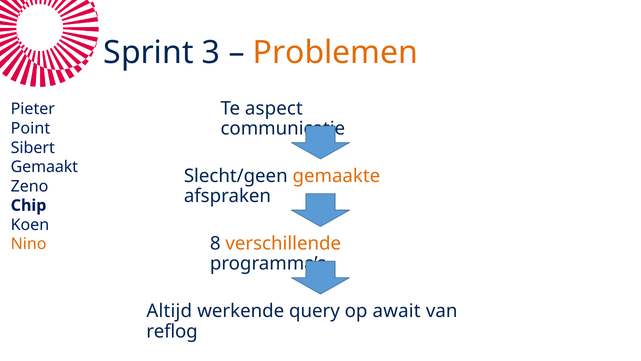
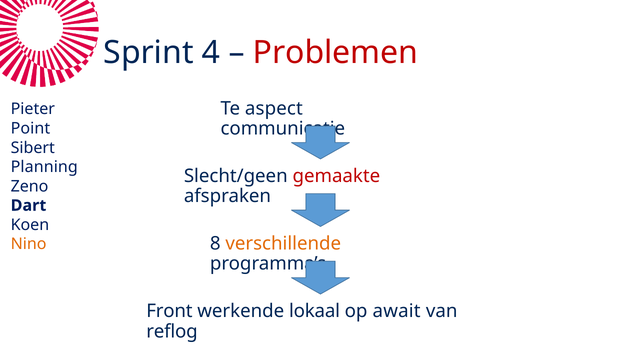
3: 3 -> 4 (211, 53)
Problemen colour: orange -> red (336, 53)
Gemaakt: Gemaakt -> Planning (44, 167)
gemaakte colour: orange -> red (336, 176)
Chip: Chip -> Dart (29, 205)
Altijd: Altijd -> Front (169, 311)
query: query -> lokaal (315, 311)
